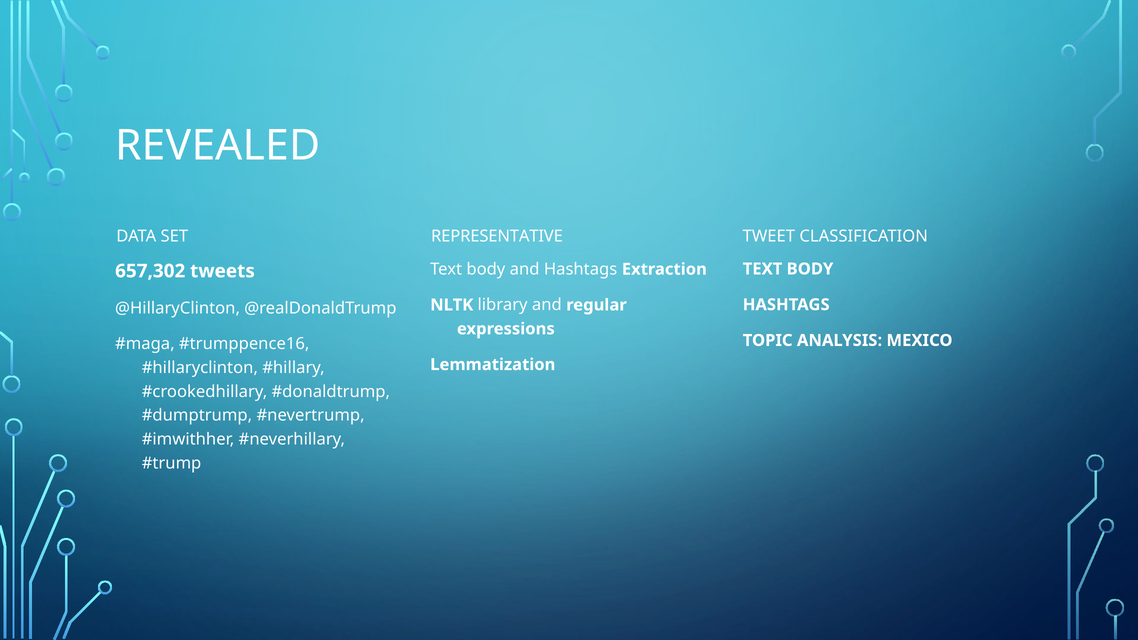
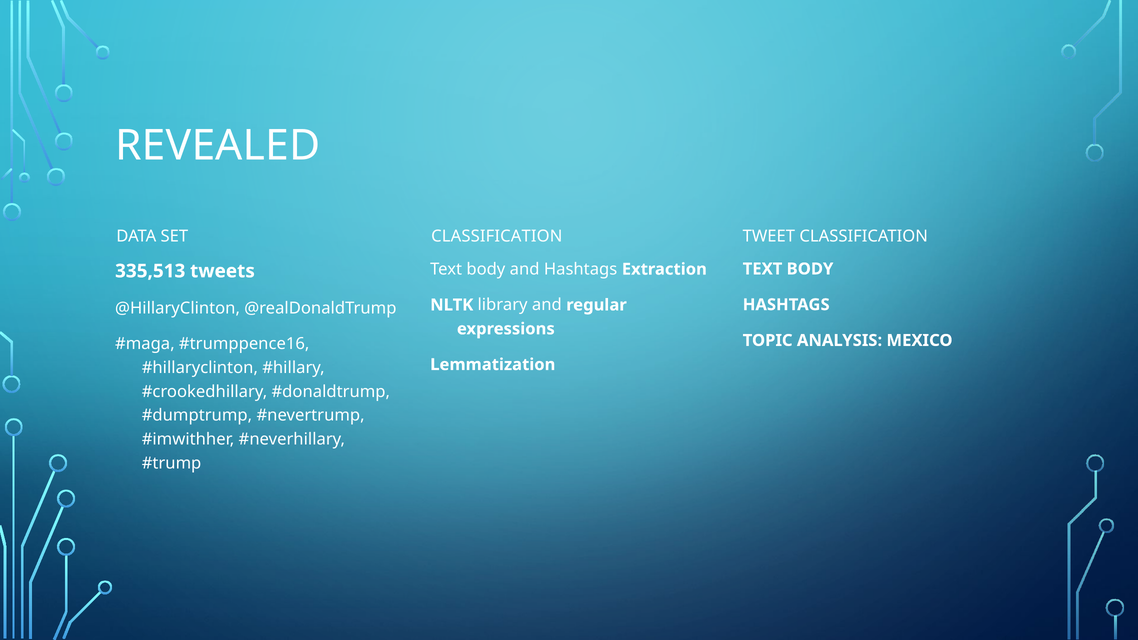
REPRESENTATIVE: REPRESENTATIVE -> CLASSIFICATION (497, 237)
657,302: 657,302 -> 335,513 (150, 271)
